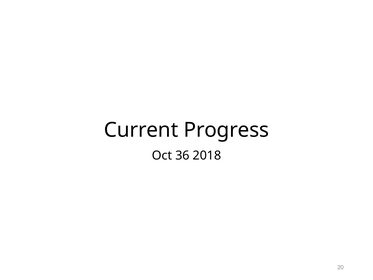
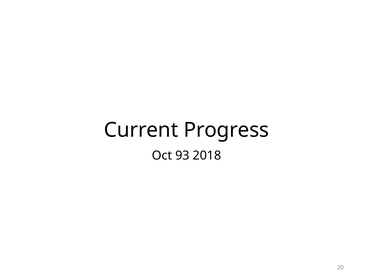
36: 36 -> 93 (182, 155)
